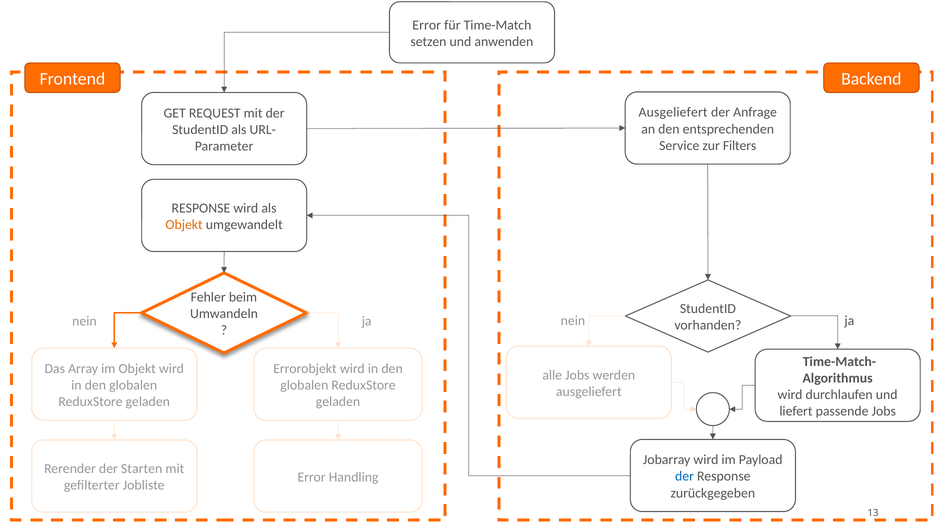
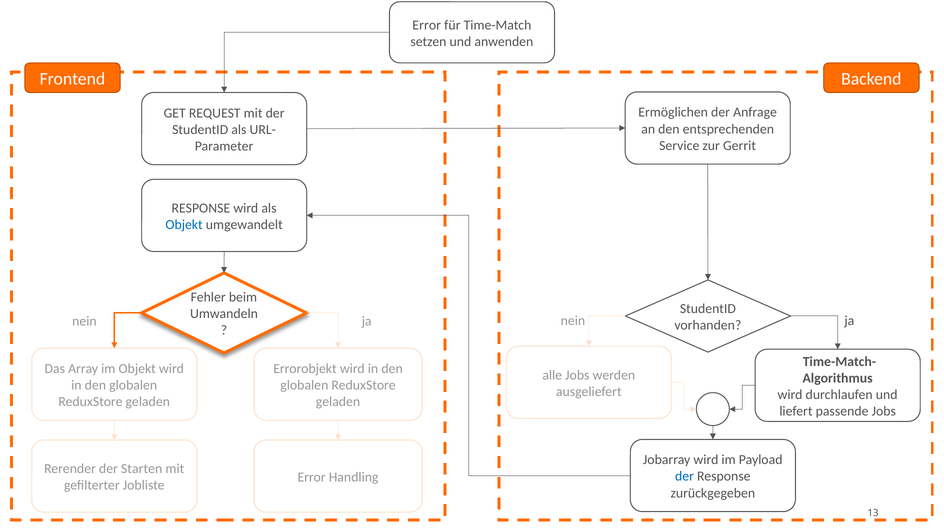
Ausgeliefert: Ausgeliefert -> Ermöglichen (673, 112)
Filters: Filters -> Gerrit (740, 146)
Objekt colour: orange -> blue (184, 225)
